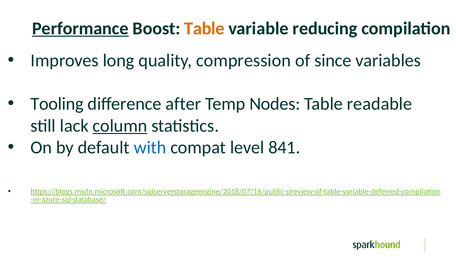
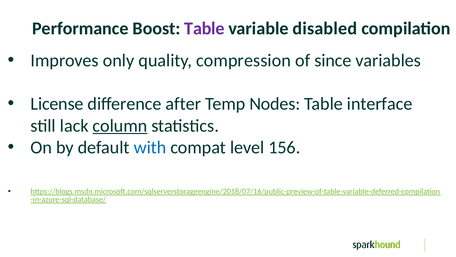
Performance underline: present -> none (80, 28)
Table colour: orange -> purple (204, 28)
reducing: reducing -> disabled (325, 28)
long: long -> only (119, 60)
Tooling: Tooling -> License (57, 104)
readable: readable -> interface (380, 104)
841: 841 -> 156 (284, 147)
